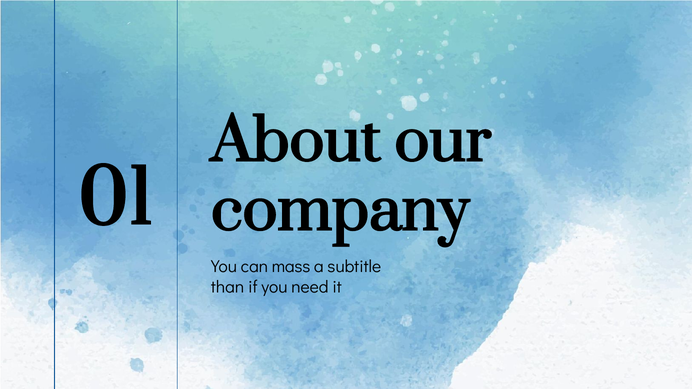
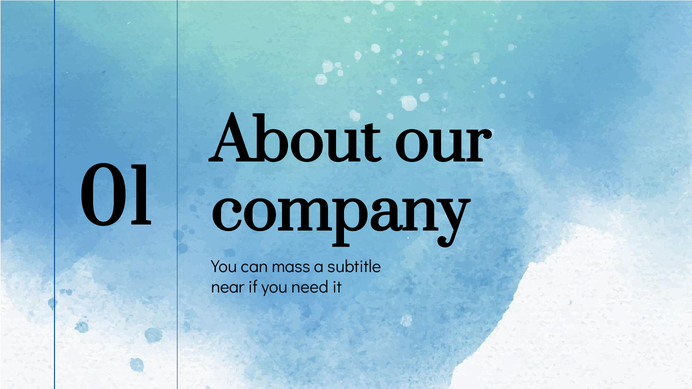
than: than -> near (228, 287)
